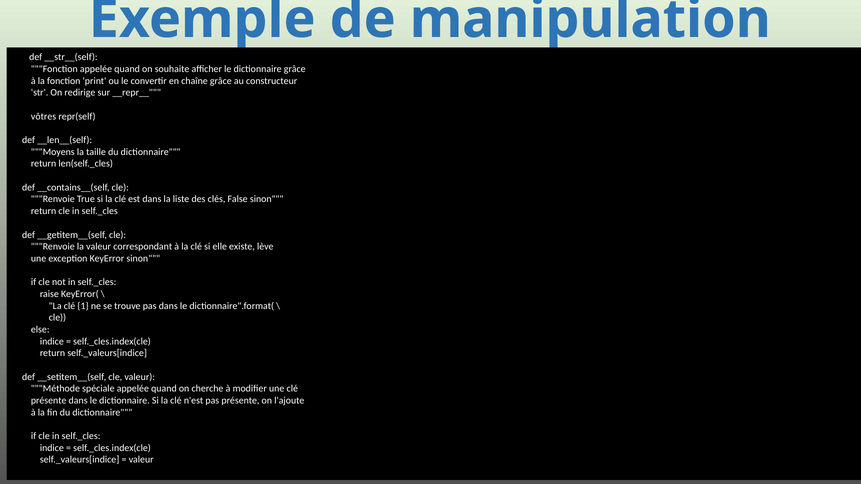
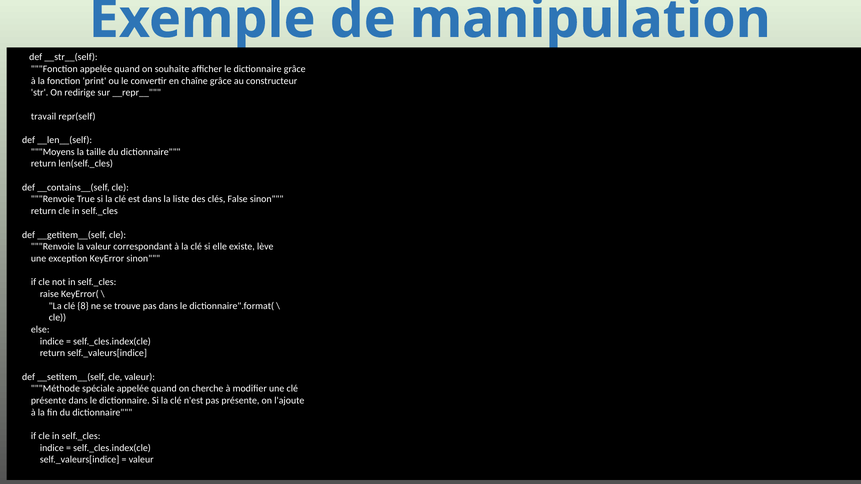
vôtres: vôtres -> travail (44, 116)
1: 1 -> 8 (83, 306)
